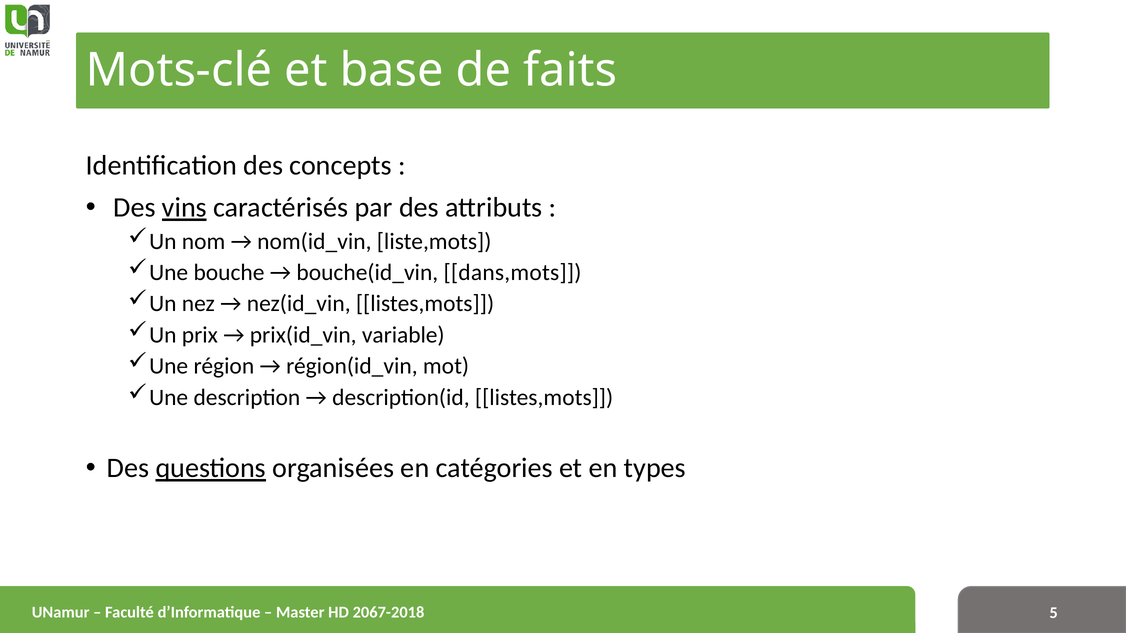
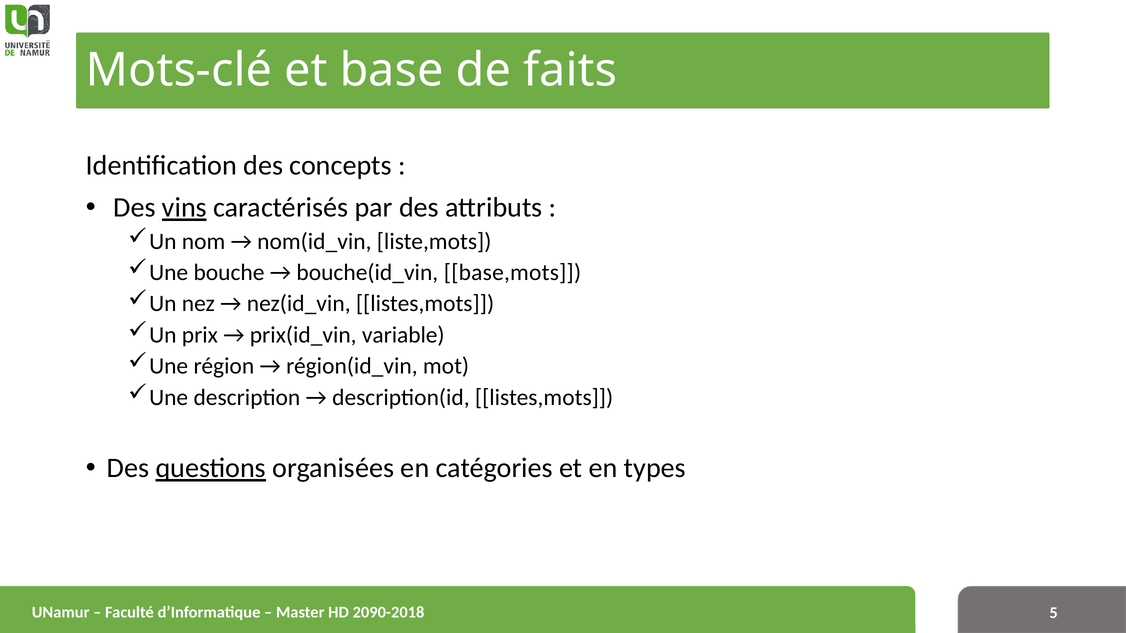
dans,mots: dans,mots -> base,mots (512, 273)
2067-2018: 2067-2018 -> 2090-2018 (389, 613)
